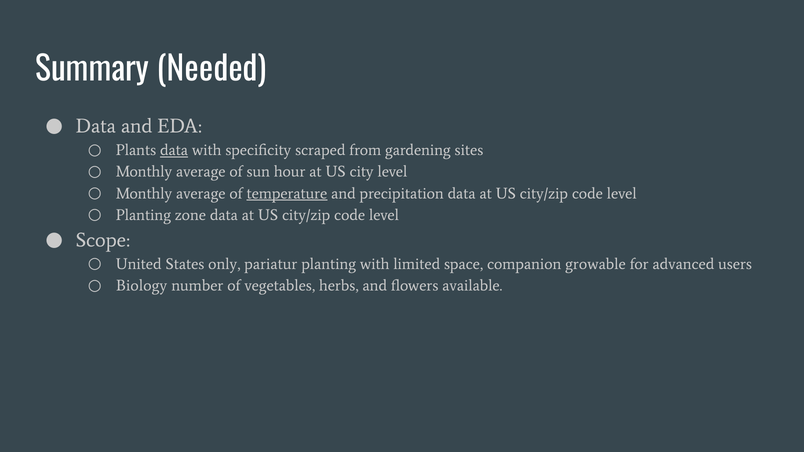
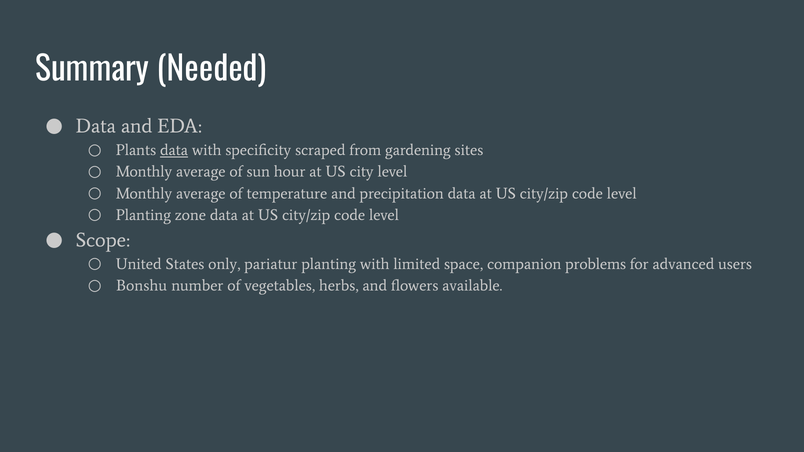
temperature underline: present -> none (287, 193)
growable: growable -> problems (596, 264)
Biology: Biology -> Bonshu (142, 286)
